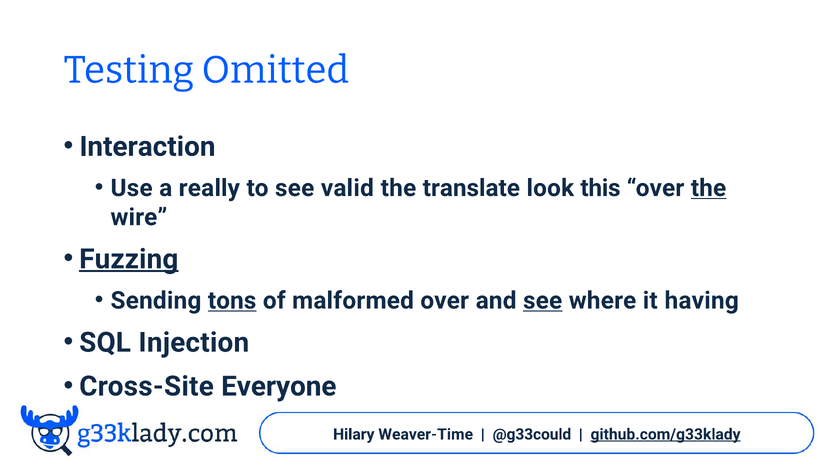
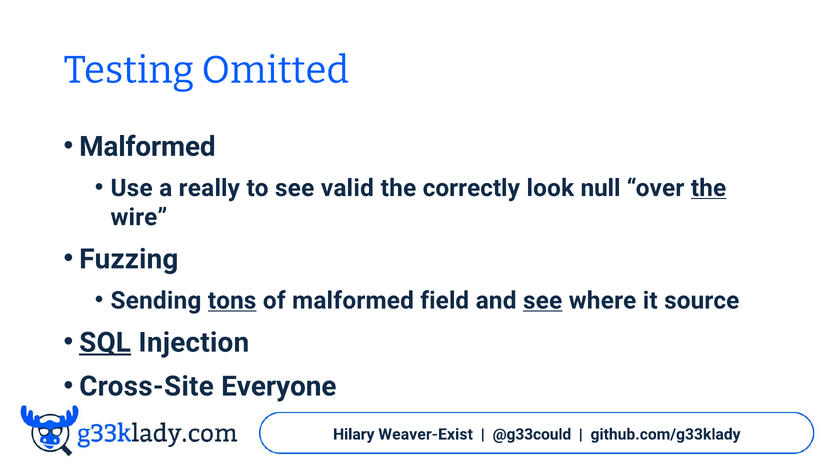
Interaction: Interaction -> Malformed (147, 147)
translate: translate -> correctly (471, 188)
this: this -> null (600, 188)
Fuzzing underline: present -> none (129, 259)
malformed over: over -> field (445, 301)
having: having -> source (702, 301)
SQL underline: none -> present (105, 343)
Weaver-Time: Weaver-Time -> Weaver-Exist (426, 434)
github.com/g33klady underline: present -> none (666, 434)
